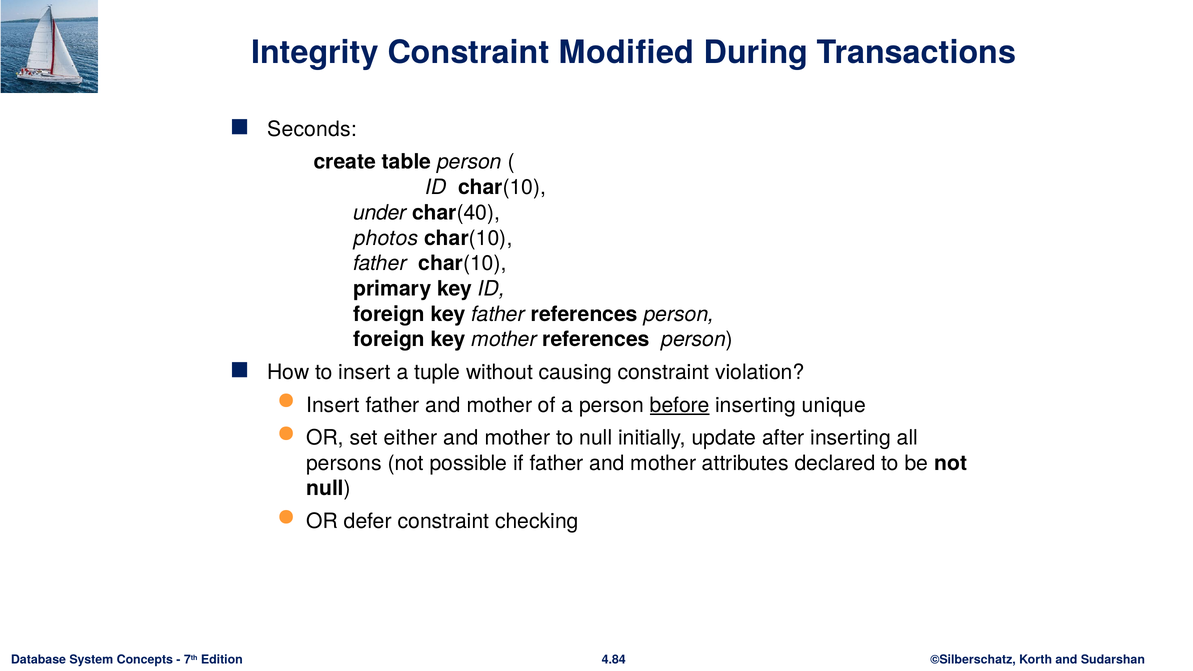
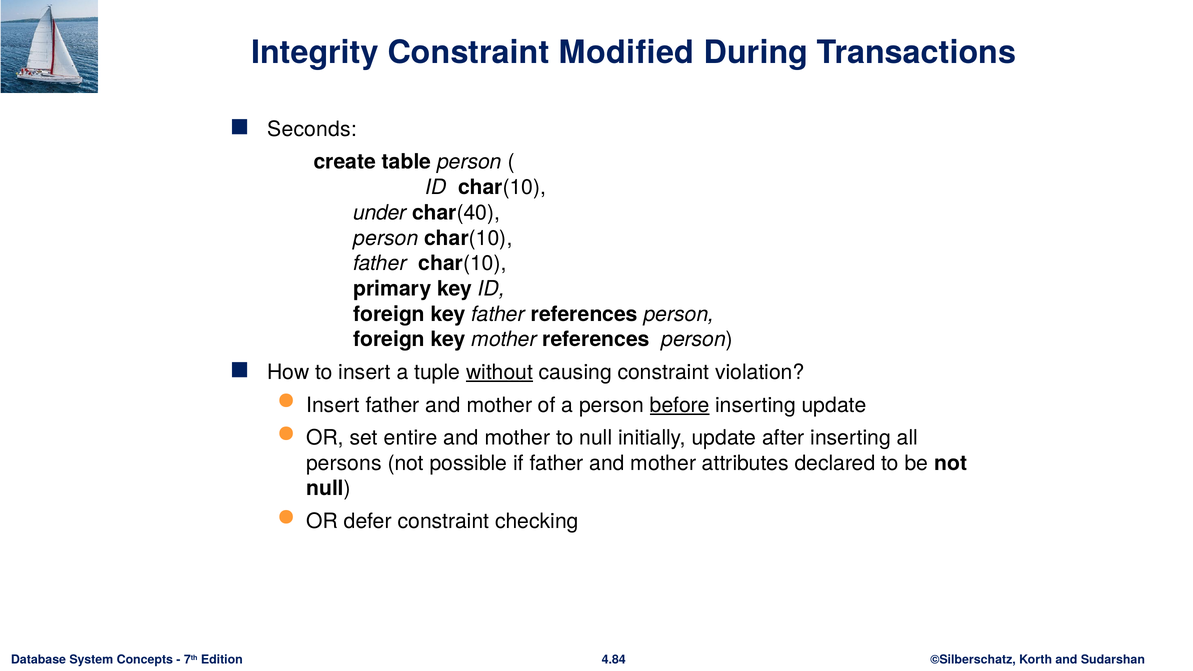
photos: photos -> person (386, 238)
without underline: none -> present (500, 372)
inserting unique: unique -> update (834, 405)
either: either -> entire (411, 438)
